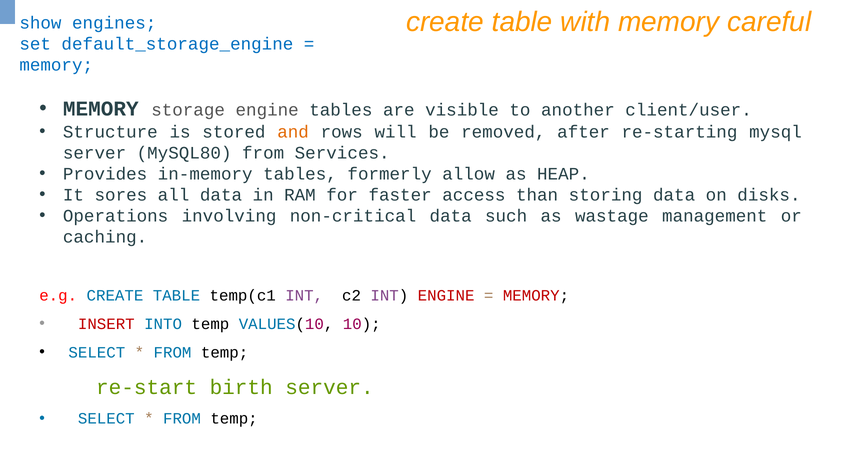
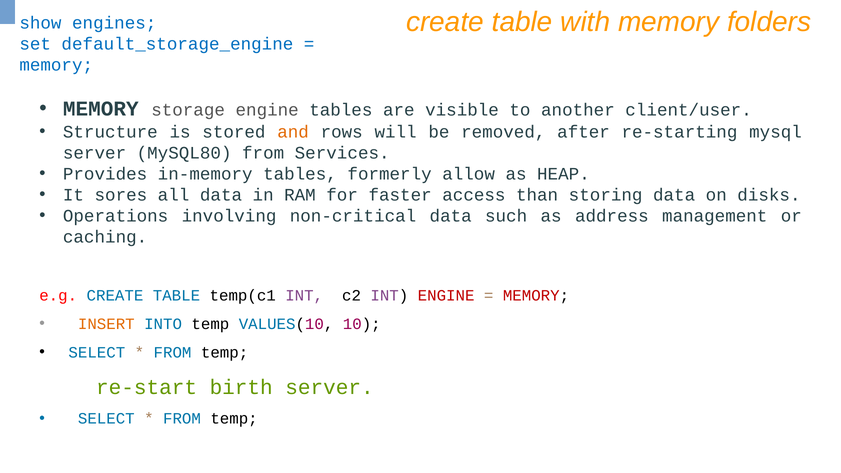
careful: careful -> folders (769, 22)
wastage: wastage -> address (612, 216)
INSERT colour: red -> orange (106, 324)
